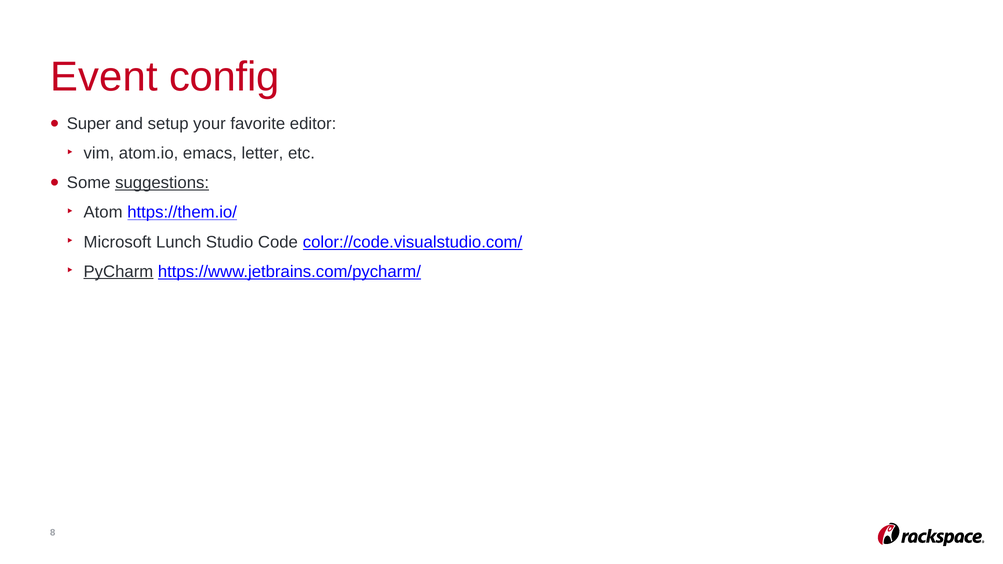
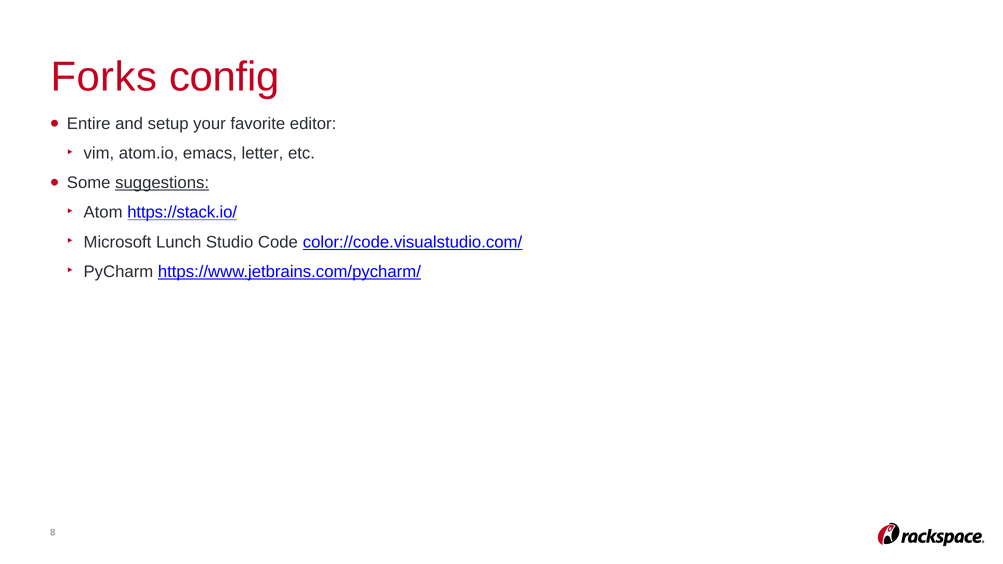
Event: Event -> Forks (104, 77)
Super: Super -> Entire (89, 124)
https://them.io/: https://them.io/ -> https://stack.io/ (182, 213)
PyCharm underline: present -> none (118, 272)
